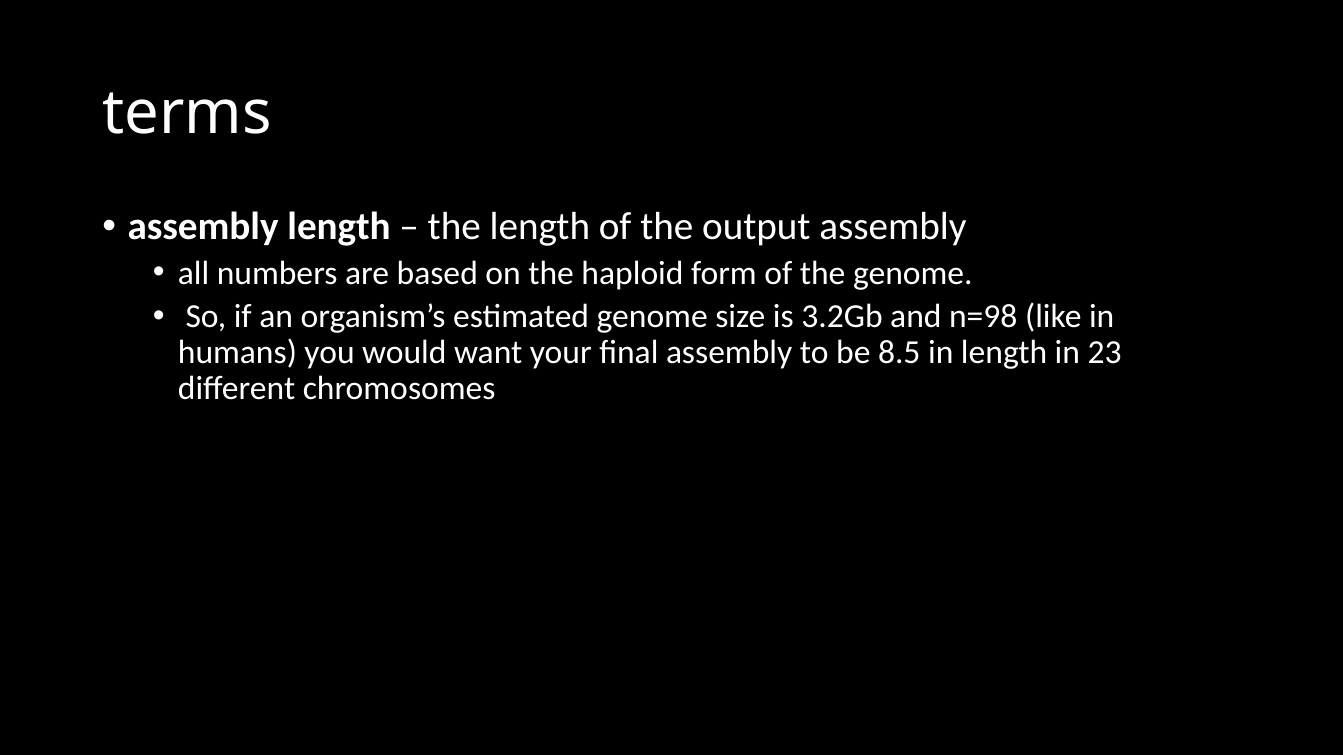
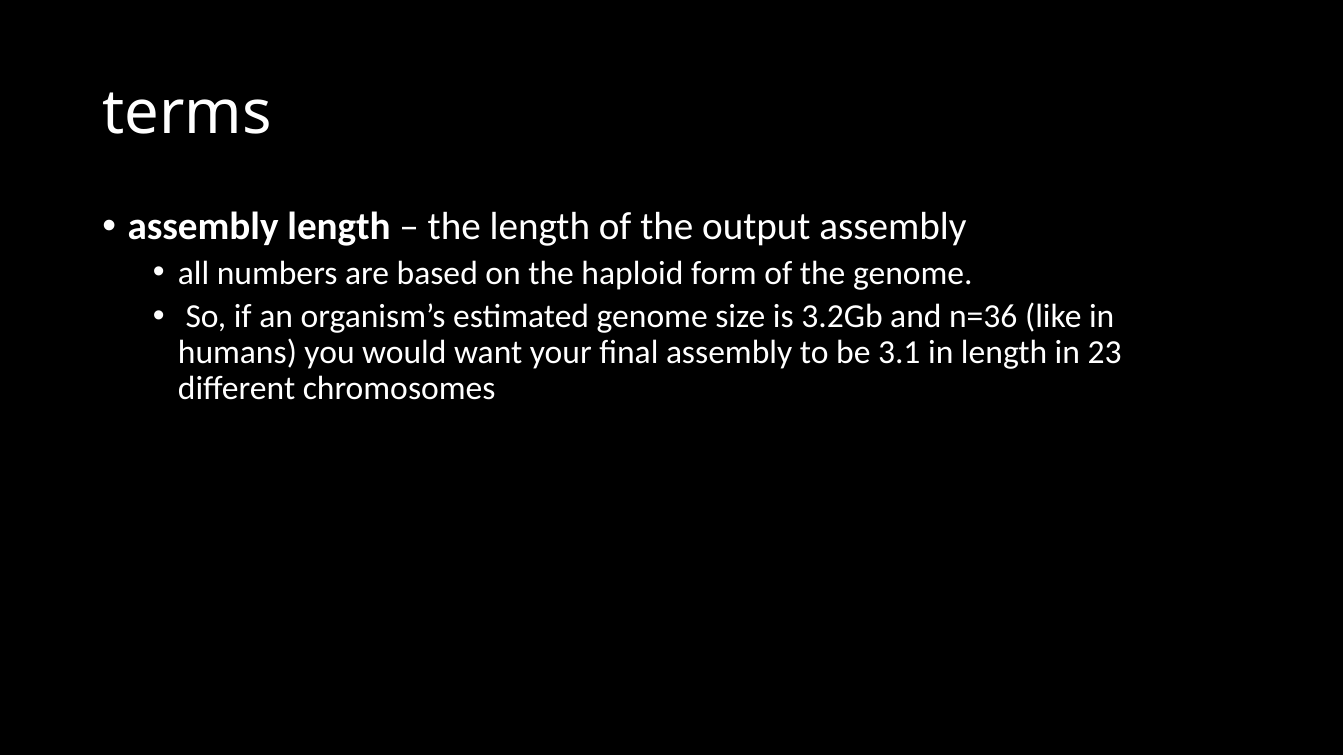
n=98: n=98 -> n=36 (983, 317)
8.5: 8.5 -> 3.1 (899, 353)
